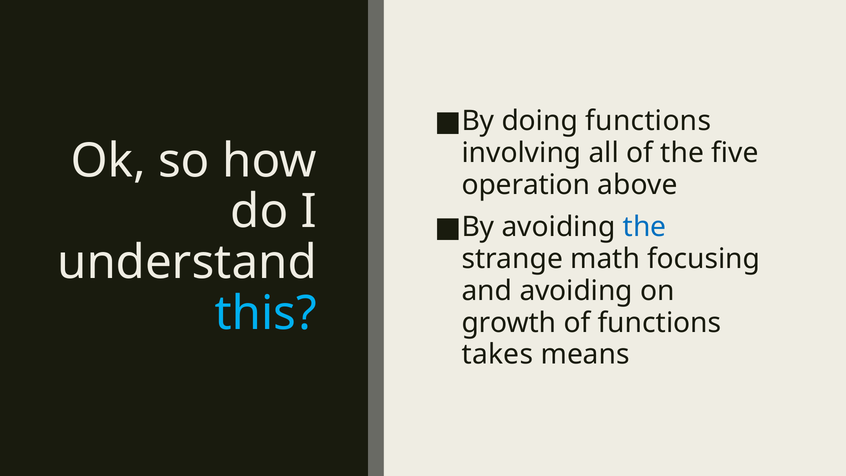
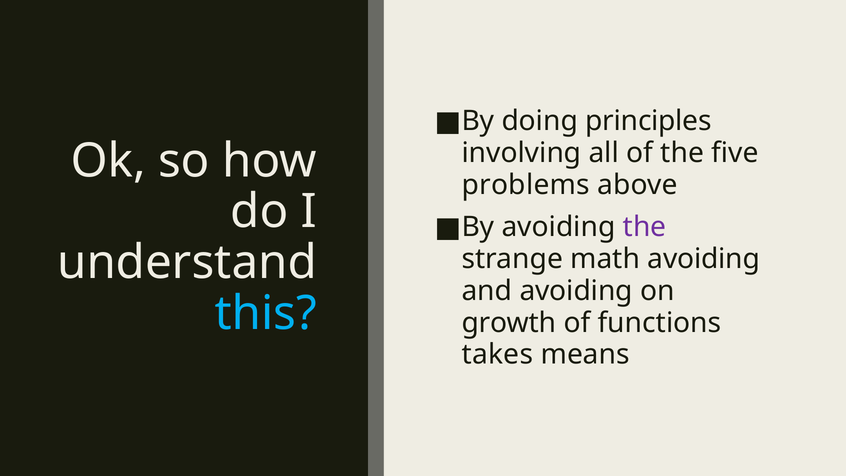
doing functions: functions -> principles (648, 121)
operation: operation -> problems (526, 185)
the colour: blue -> purple (645, 227)
math focusing: focusing -> avoiding (704, 259)
